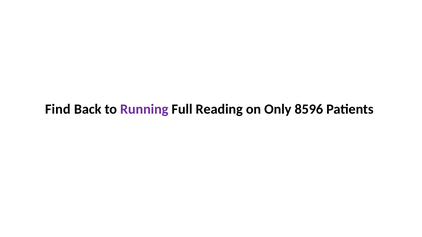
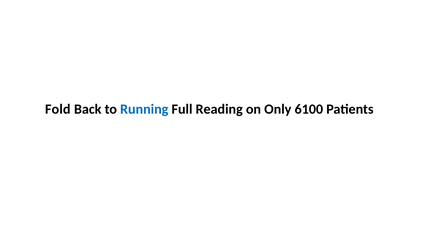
Find: Find -> Fold (58, 109)
Running colour: purple -> blue (144, 109)
8596: 8596 -> 6100 (309, 109)
